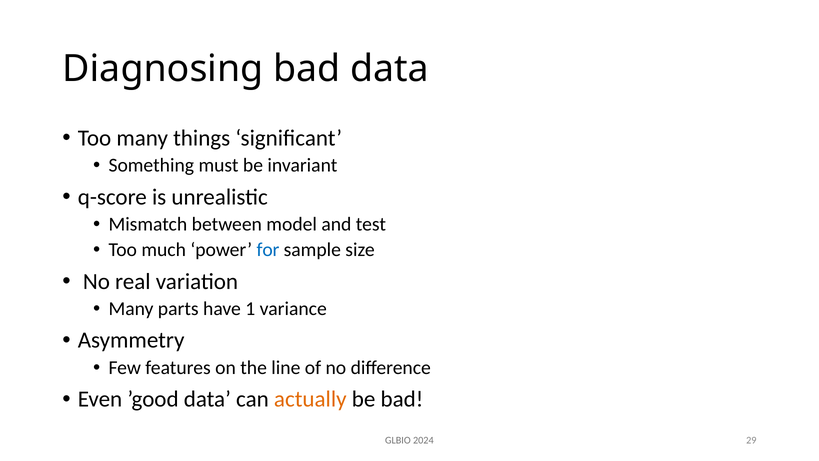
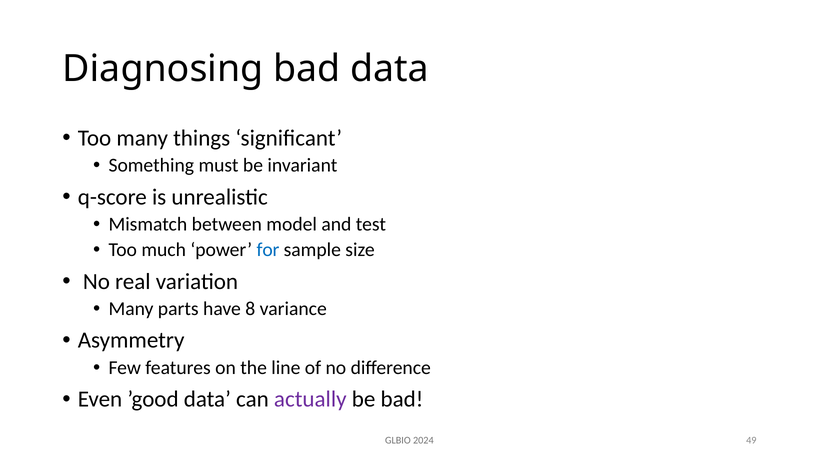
1: 1 -> 8 (250, 309)
actually colour: orange -> purple (310, 399)
29: 29 -> 49 (751, 440)
